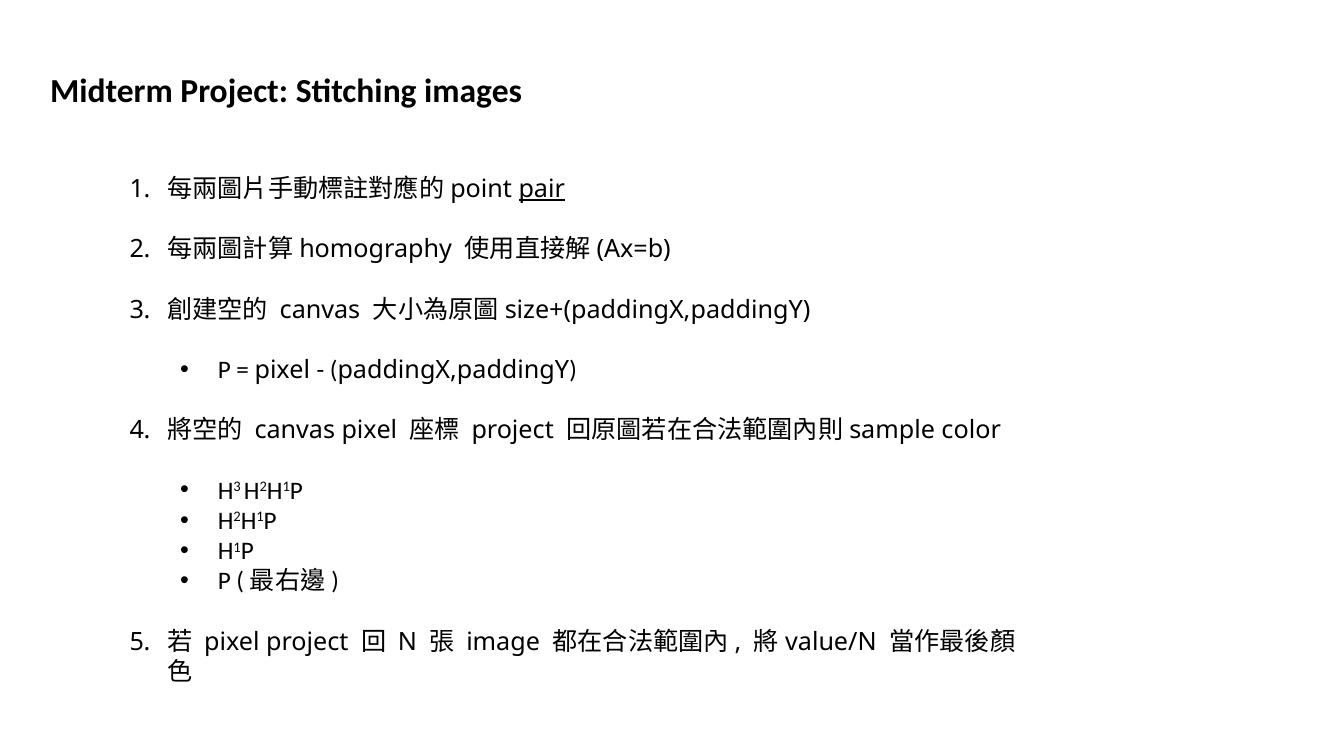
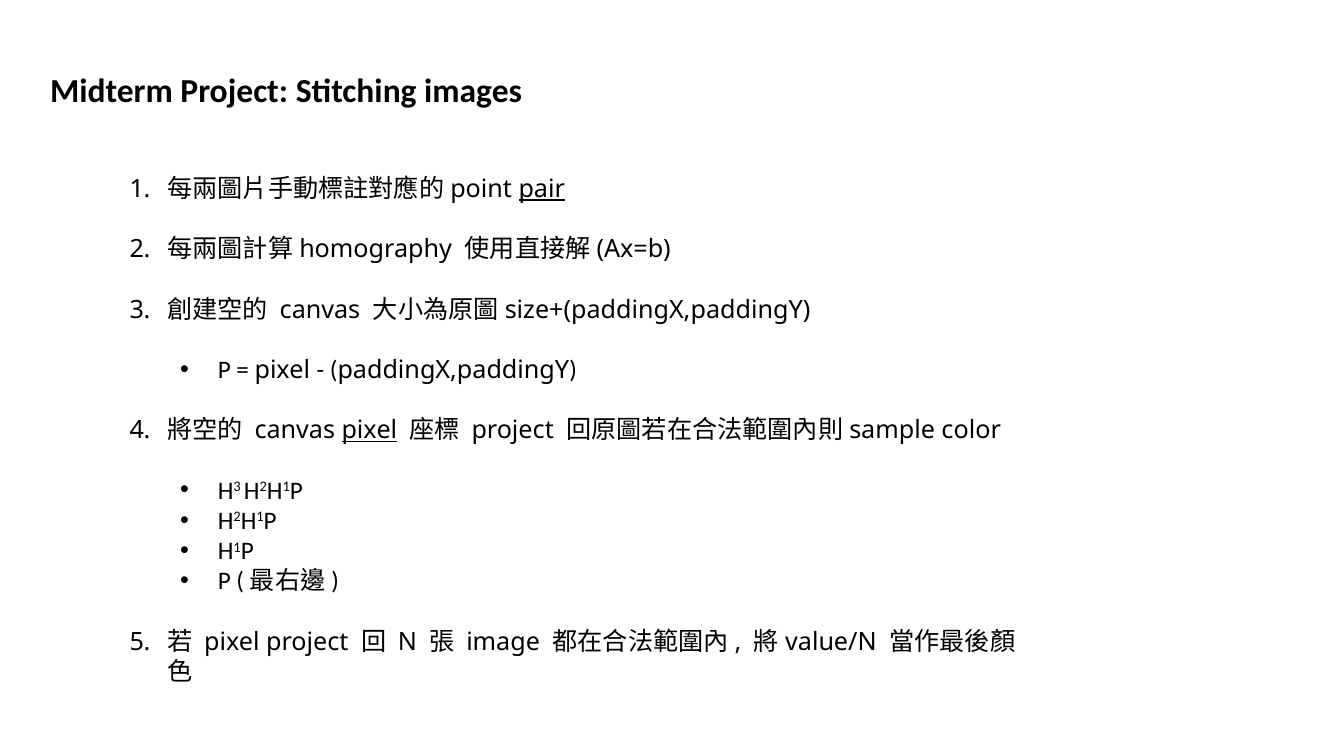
pixel underline: none -> present (369, 431)
